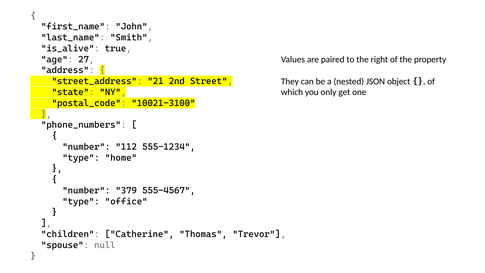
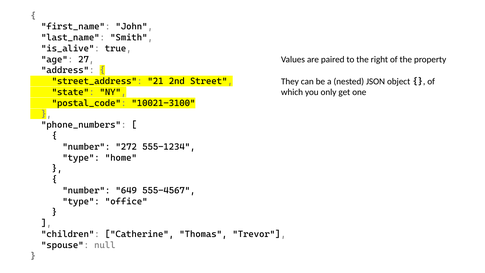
112: 112 -> 272 (126, 147)
379: 379 -> 649 (126, 190)
